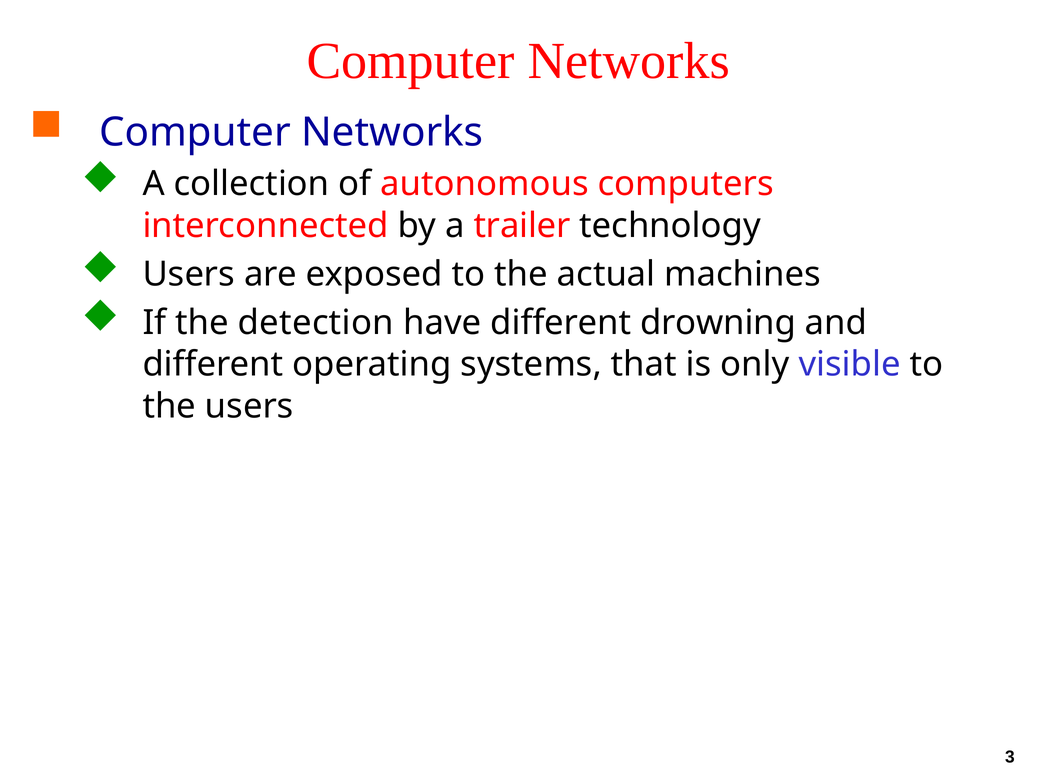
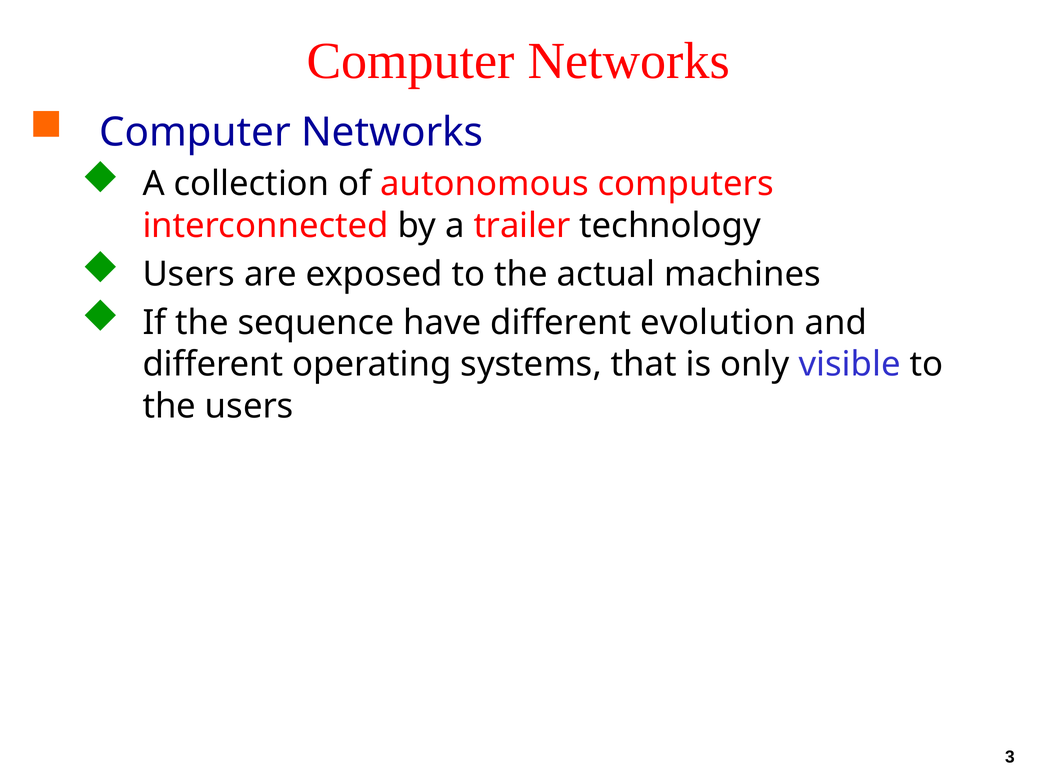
detection: detection -> sequence (316, 323)
drowning: drowning -> evolution (718, 323)
